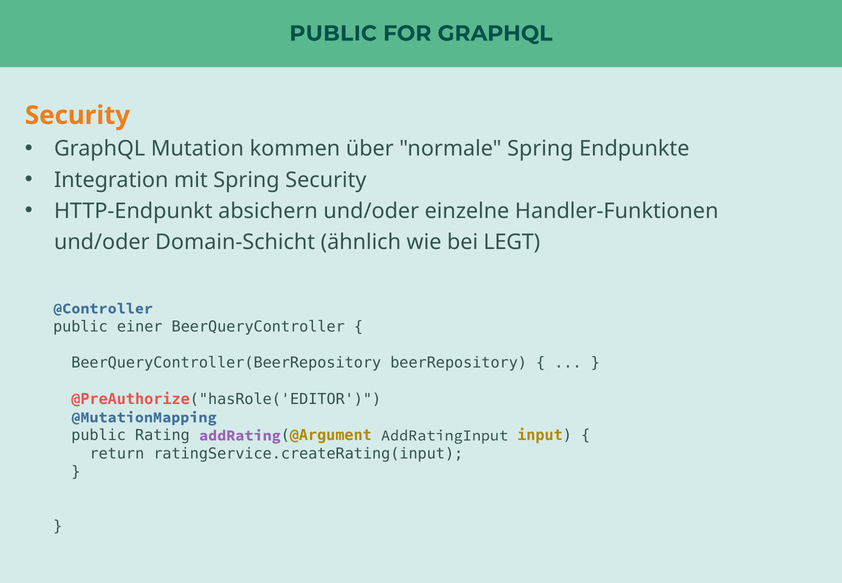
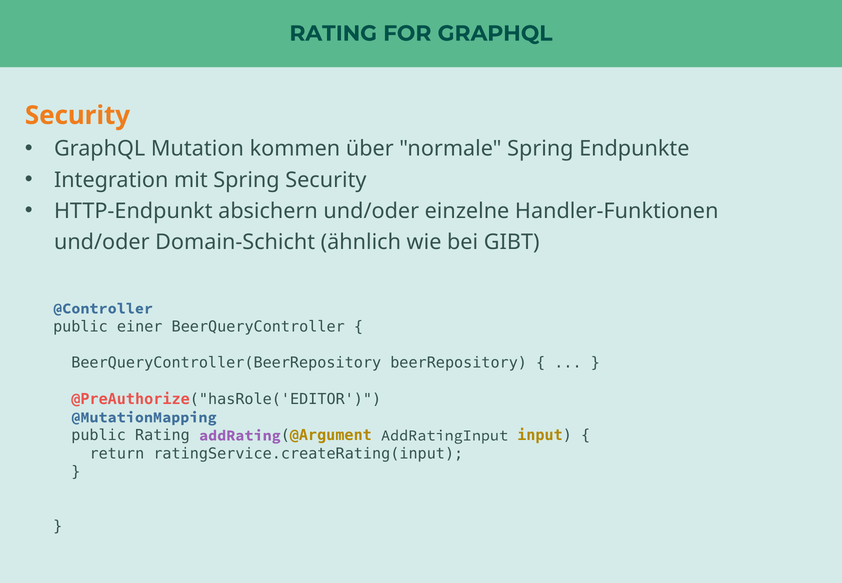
PUBLIC: PUBLIC -> RATING (333, 33)
LEGT: LEGT -> GIBT (512, 242)
